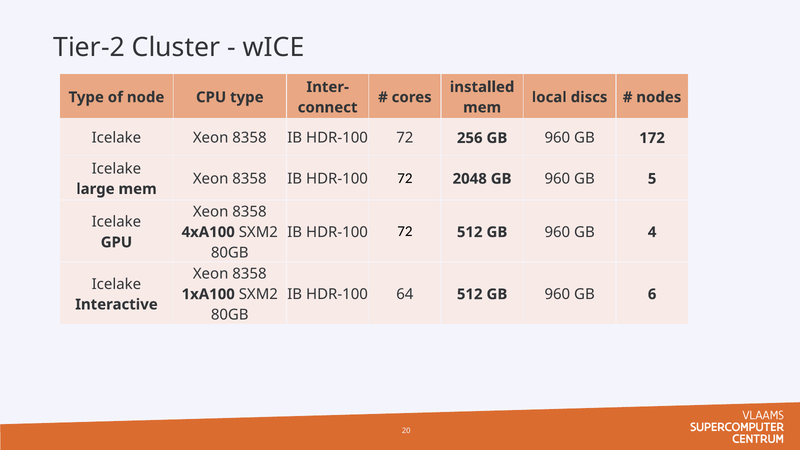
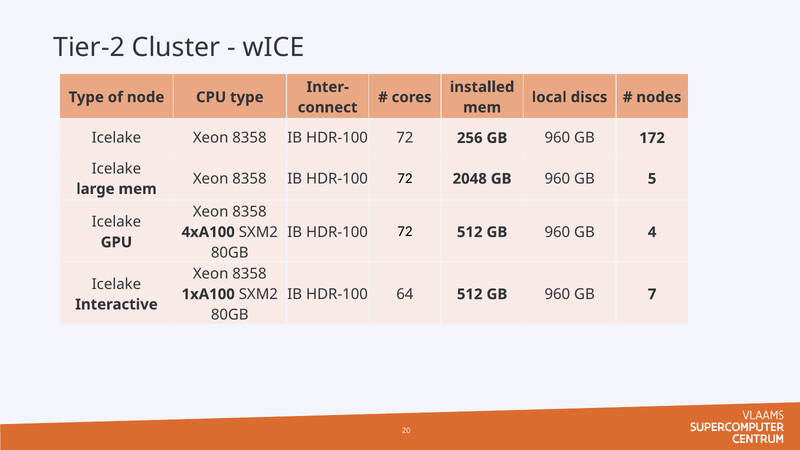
6: 6 -> 7 (652, 294)
